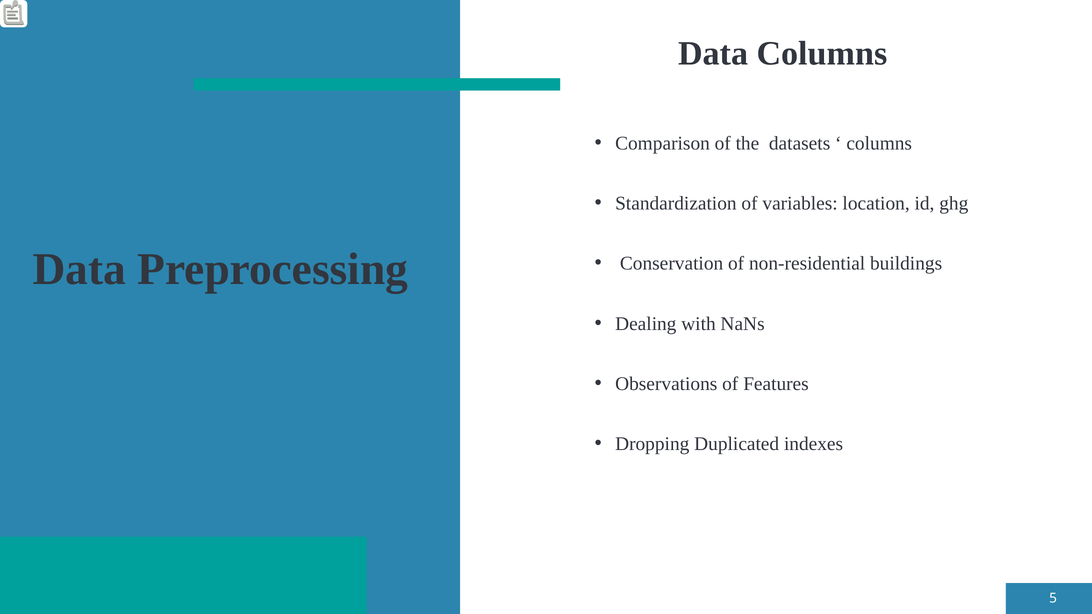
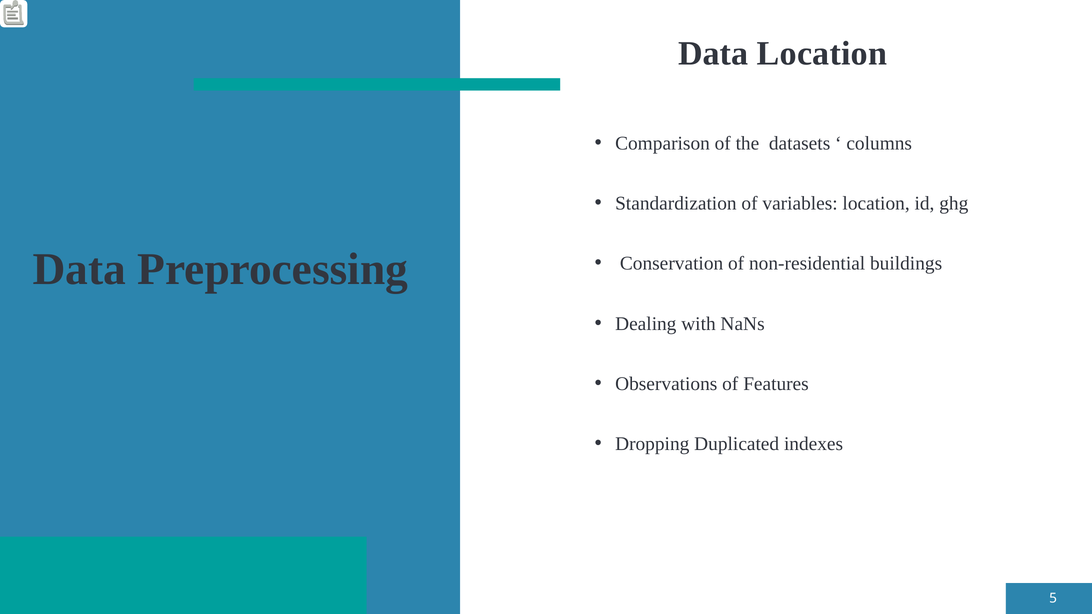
Data Columns: Columns -> Location (822, 53)
